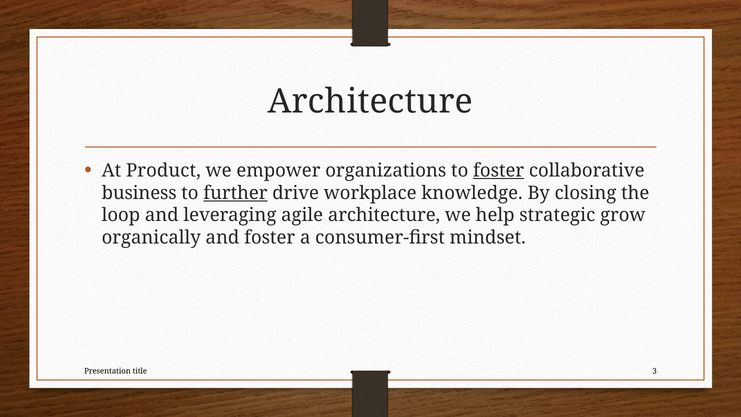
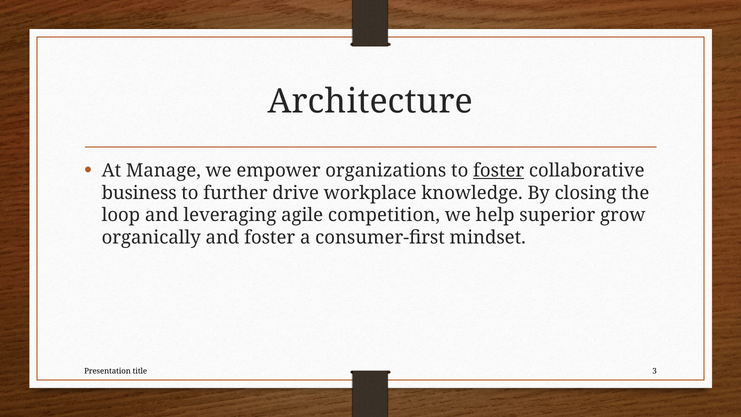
Product: Product -> Manage (163, 171)
further underline: present -> none (235, 193)
agile architecture: architecture -> competition (384, 215)
strategic: strategic -> superior (557, 215)
